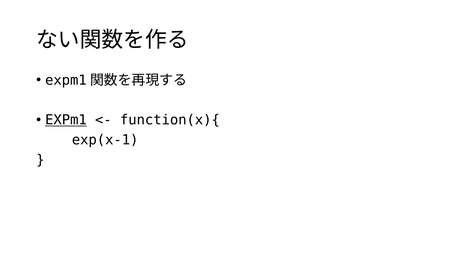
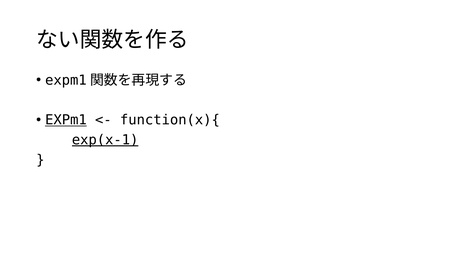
exp(x-1 underline: none -> present (105, 140)
